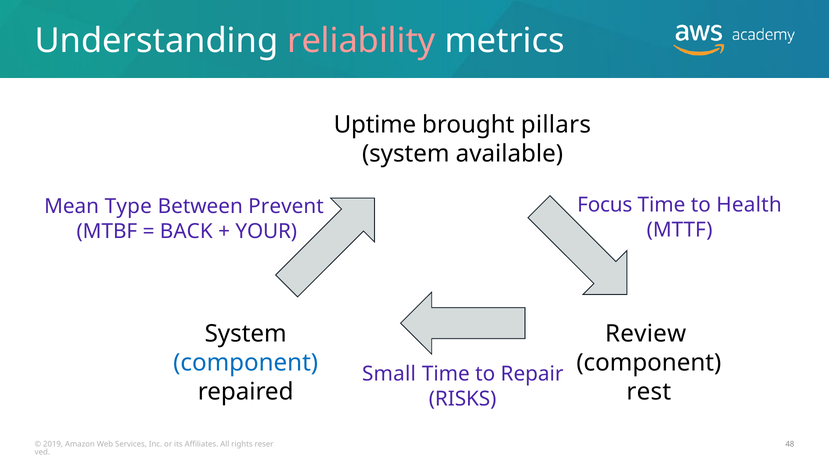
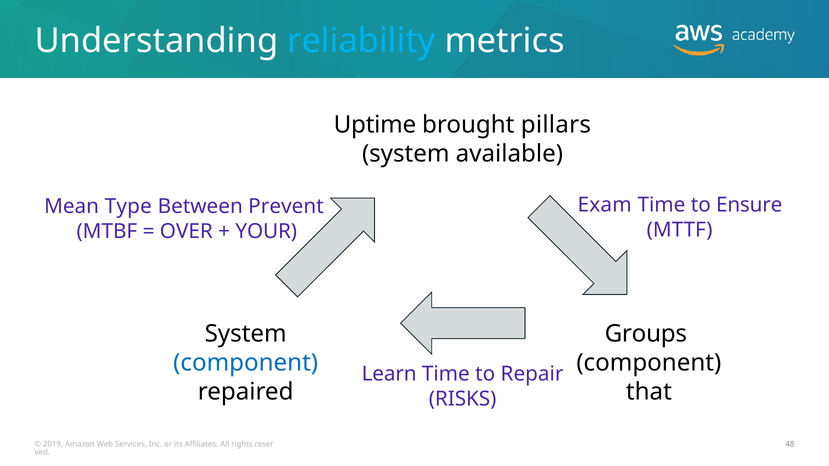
reliability colour: pink -> light blue (361, 41)
Focus: Focus -> Exam (605, 205)
Health: Health -> Ensure (749, 205)
BACK: BACK -> OVER (186, 232)
Review: Review -> Groups (646, 334)
Small: Small -> Learn (389, 374)
rest: rest -> that (649, 392)
